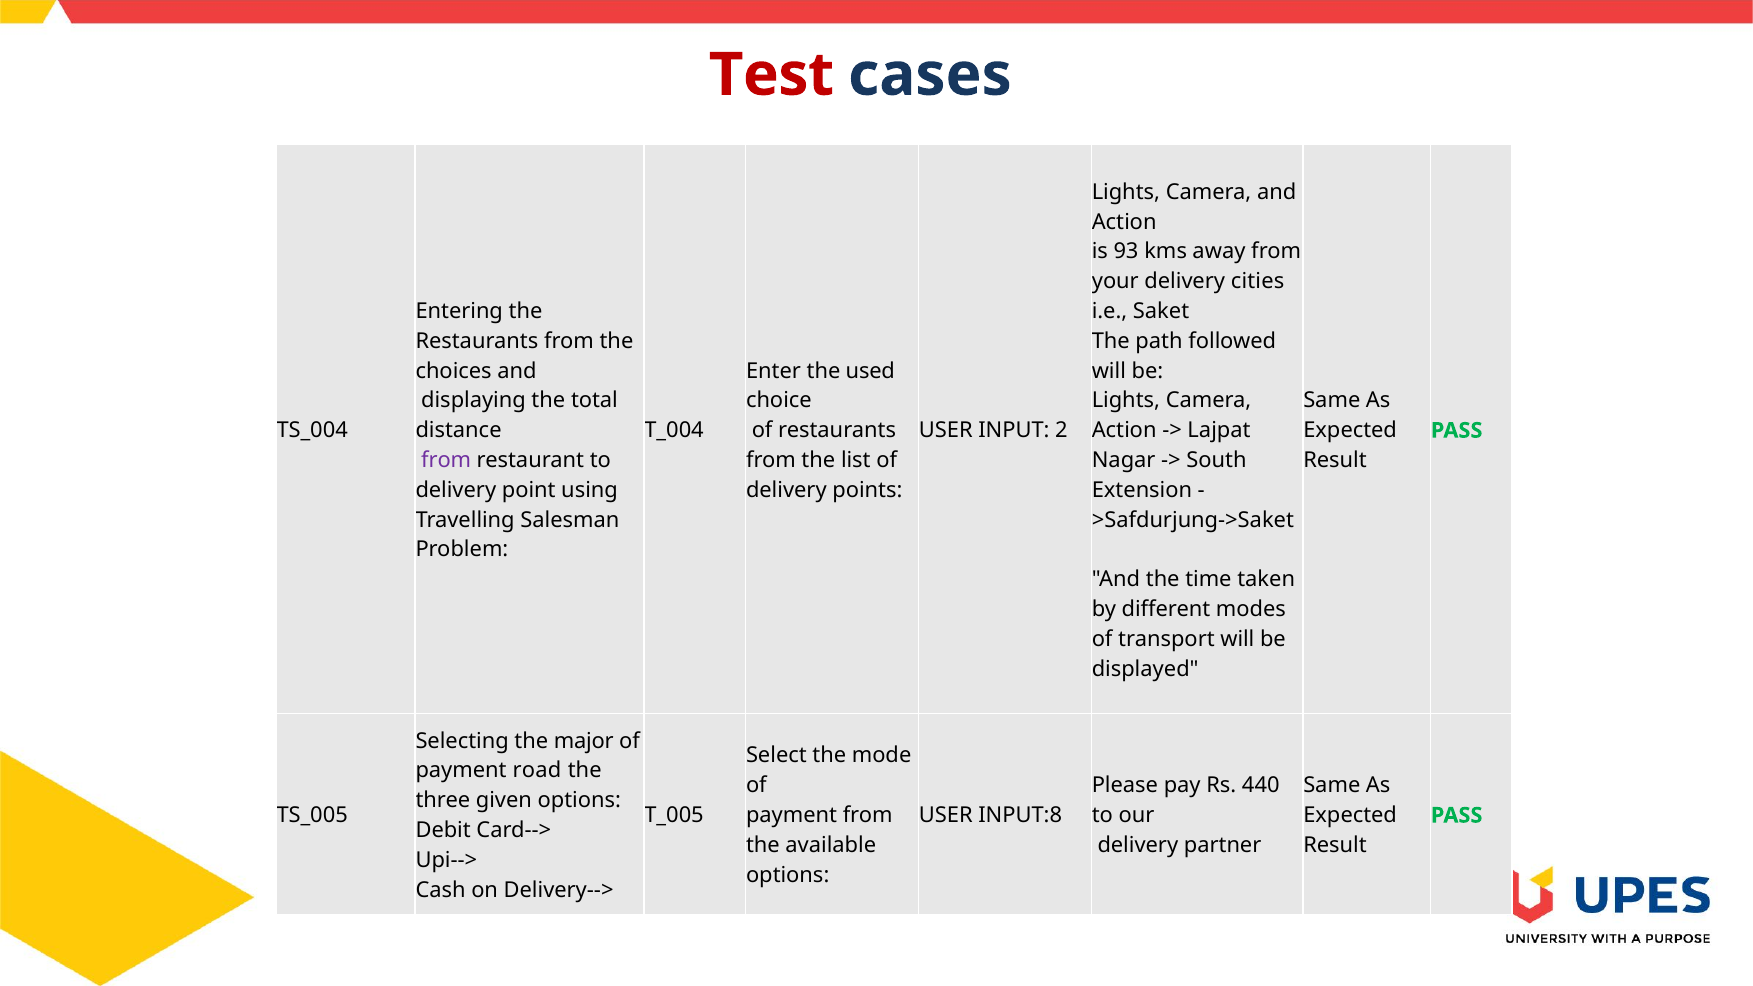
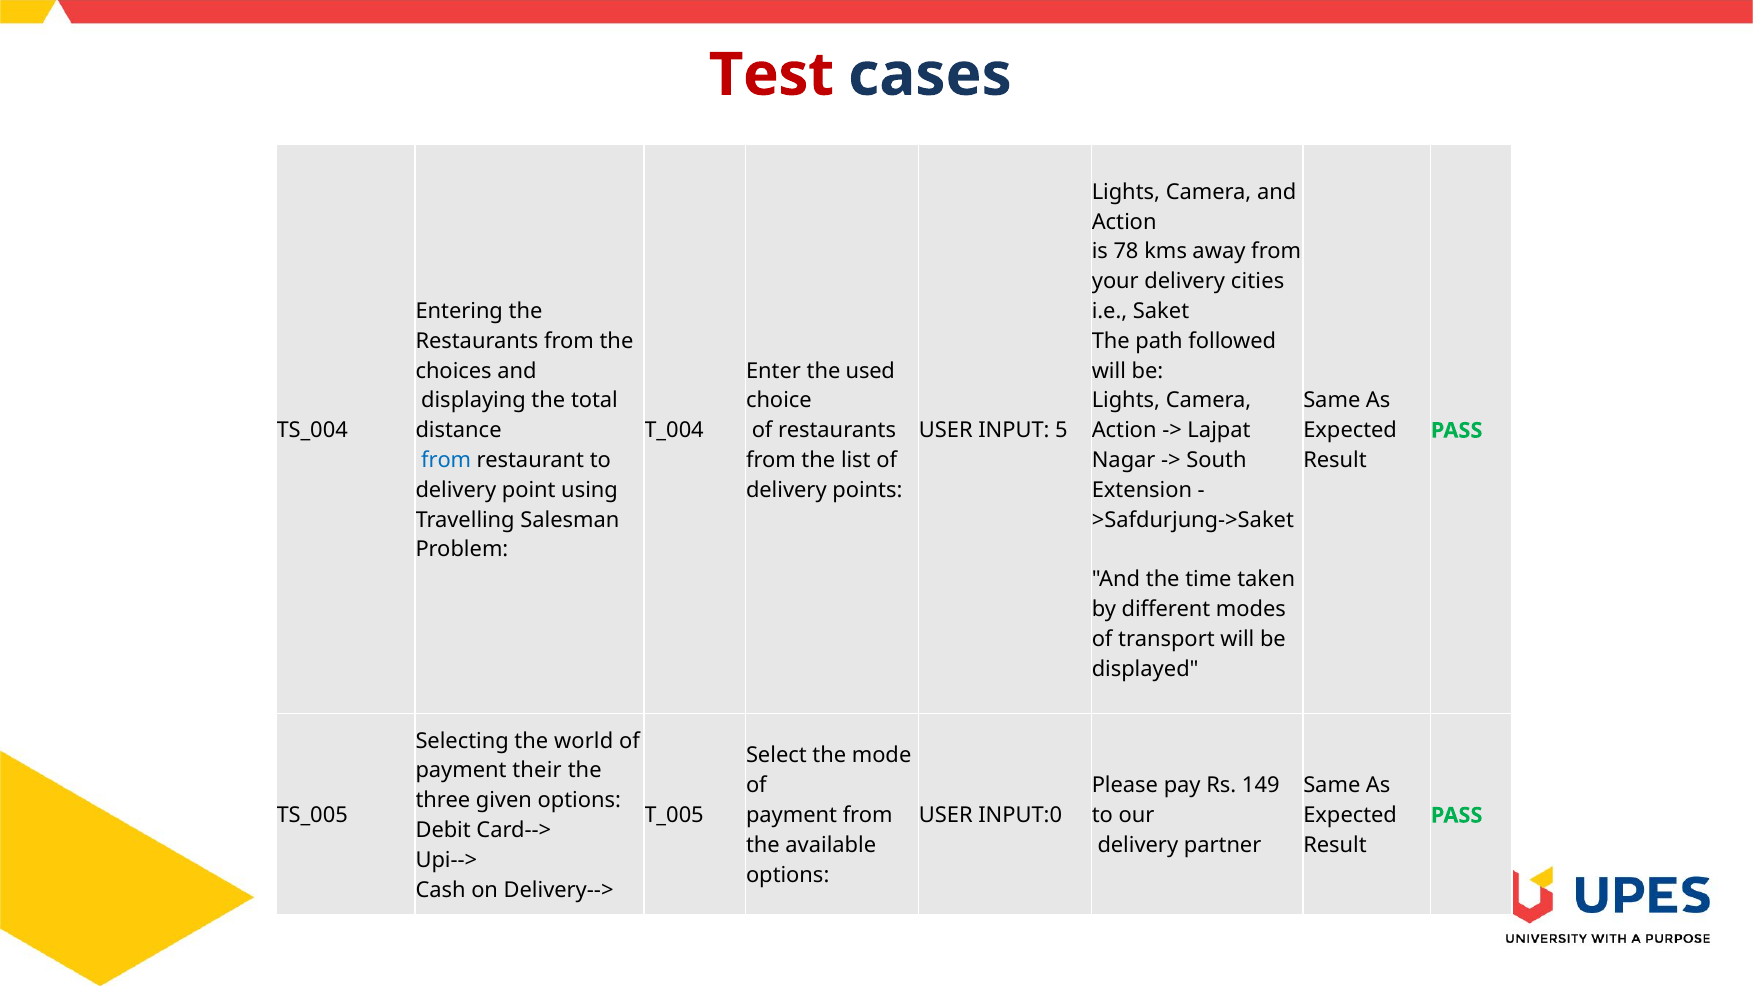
93: 93 -> 78 (1126, 252)
2: 2 -> 5 (1061, 431)
from colour: purple -> blue (446, 460)
major: major -> world (584, 741)
road: road -> their (537, 771)
440: 440 -> 149 (1261, 786)
INPUT:8: INPUT:8 -> INPUT:0 (1020, 815)
